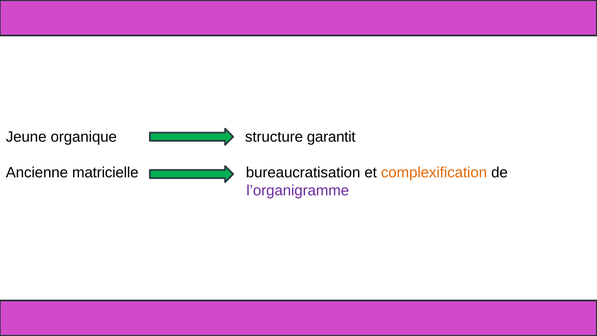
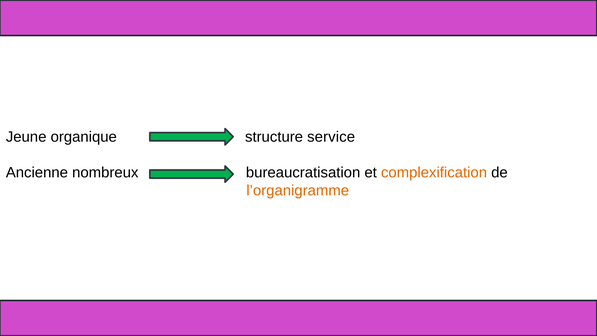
garantit: garantit -> service (331, 137)
matricielle: matricielle -> nombreux (105, 173)
l’organigramme colour: purple -> orange (298, 190)
